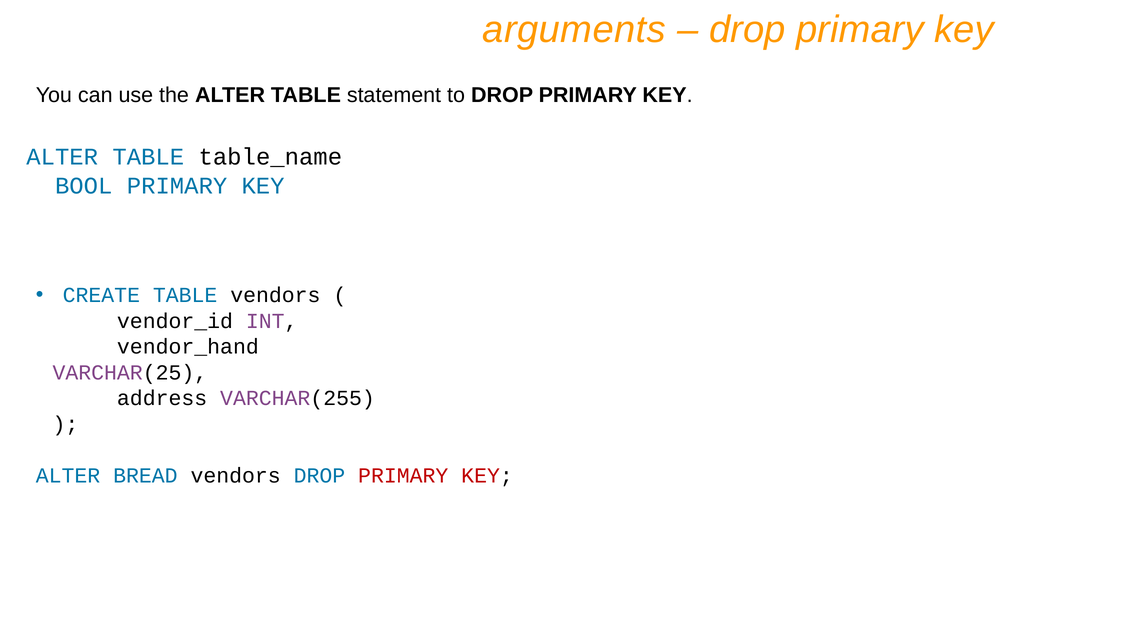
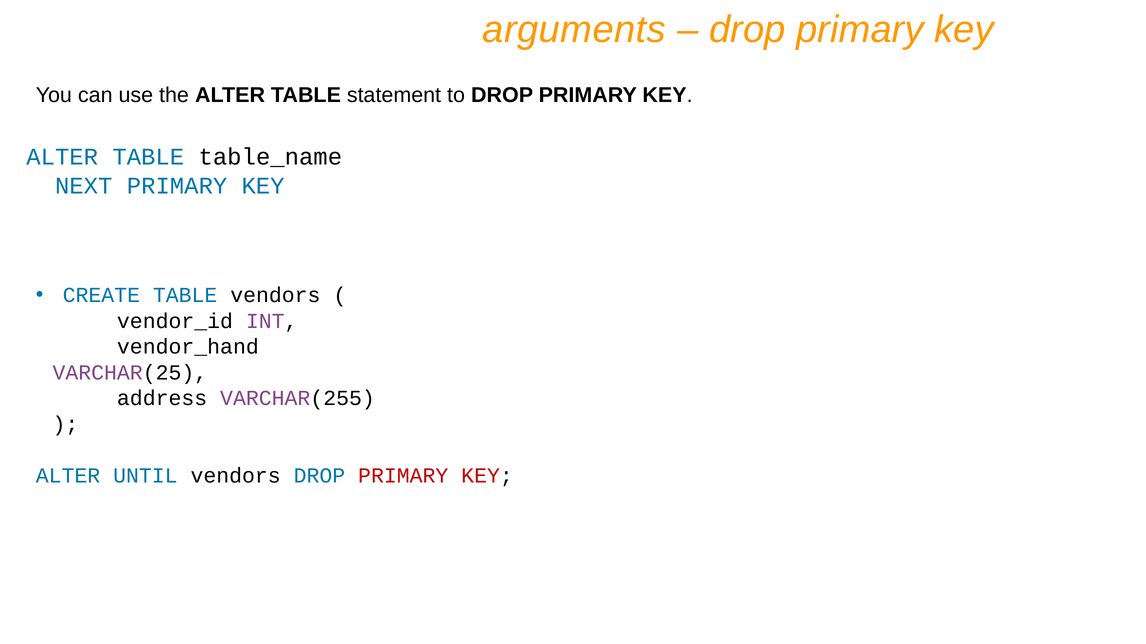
BOOL: BOOL -> NEXT (84, 186)
BREAD: BREAD -> UNTIL (145, 476)
